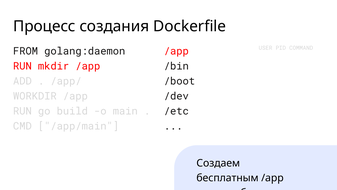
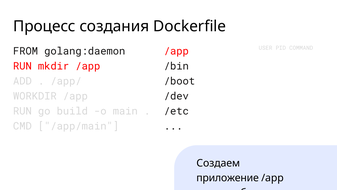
бесплатным: бесплатным -> приложение (228, 178)
